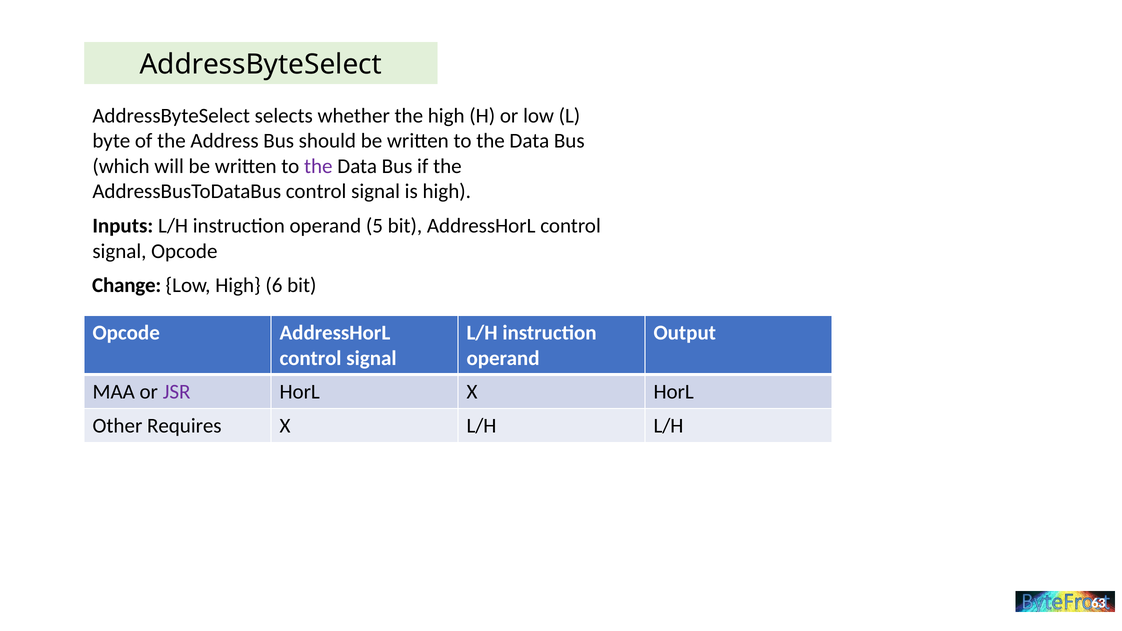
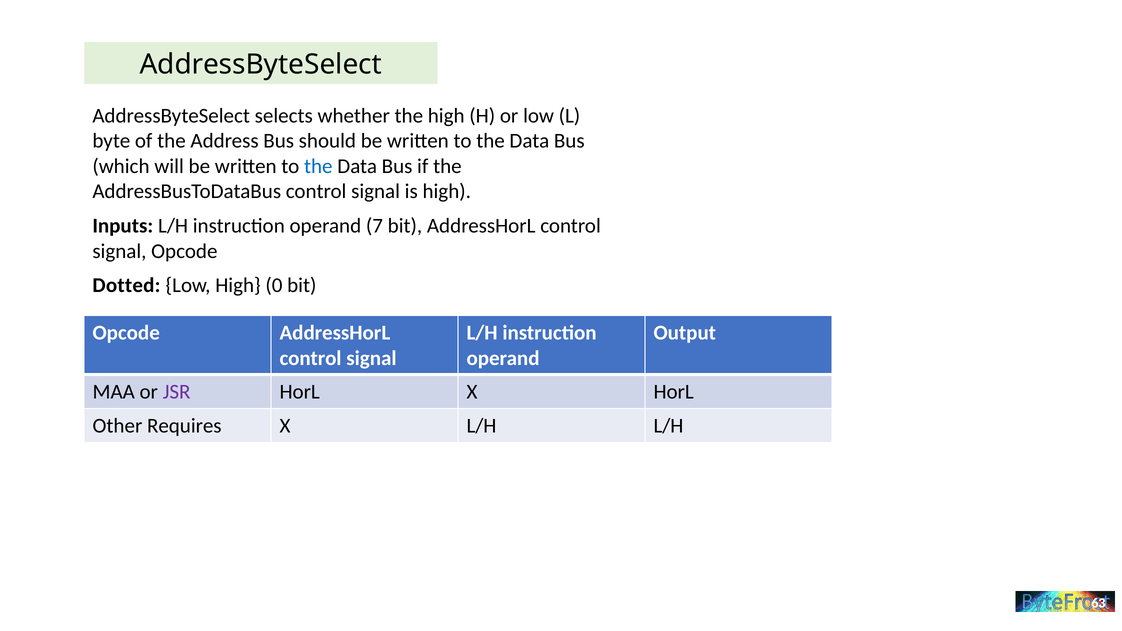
the colour: purple -> blue (318, 166)
5: 5 -> 7 (374, 226)
Change: Change -> Dotted (126, 286)
6: 6 -> 0 (274, 286)
